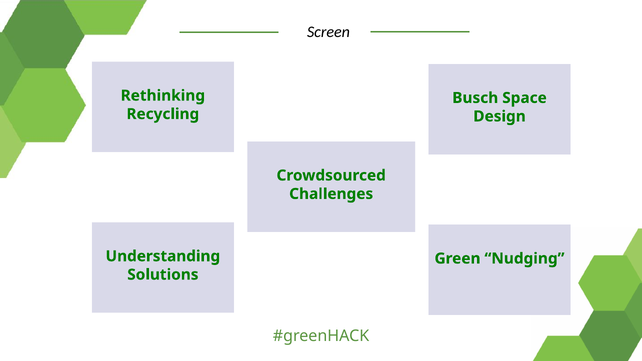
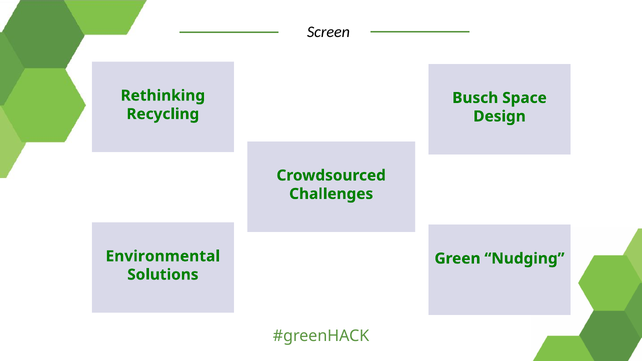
Understanding: Understanding -> Environmental (163, 256)
